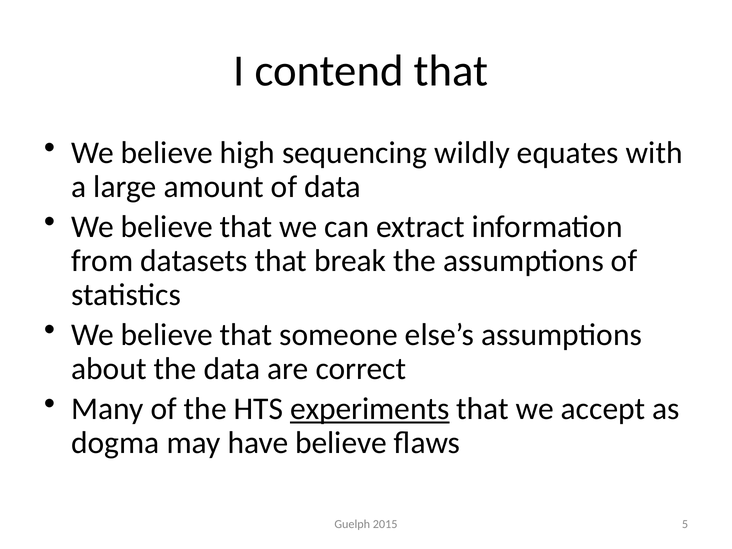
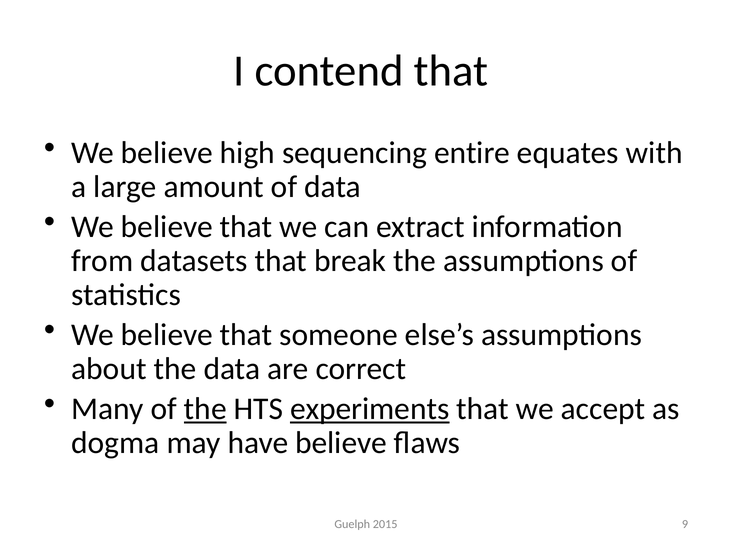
wildly: wildly -> entire (472, 153)
the underline: none -> present (205, 409)
5: 5 -> 9 (685, 524)
